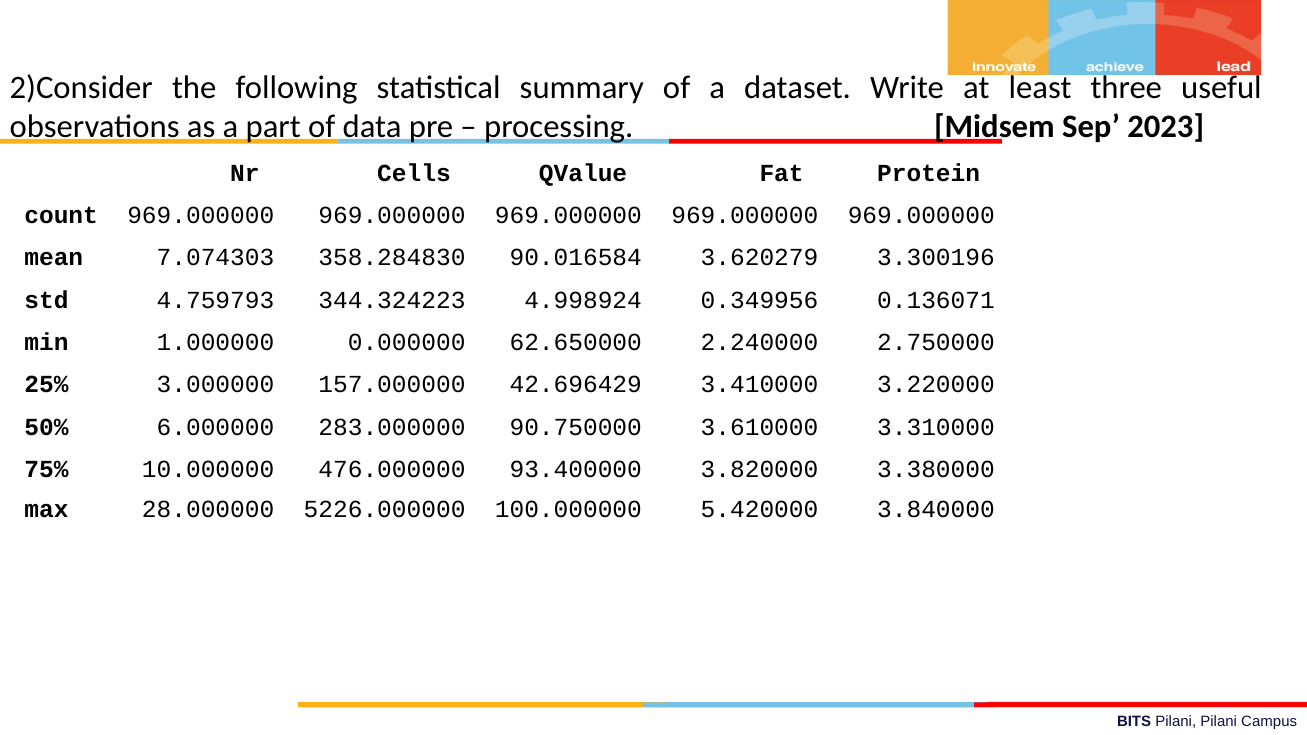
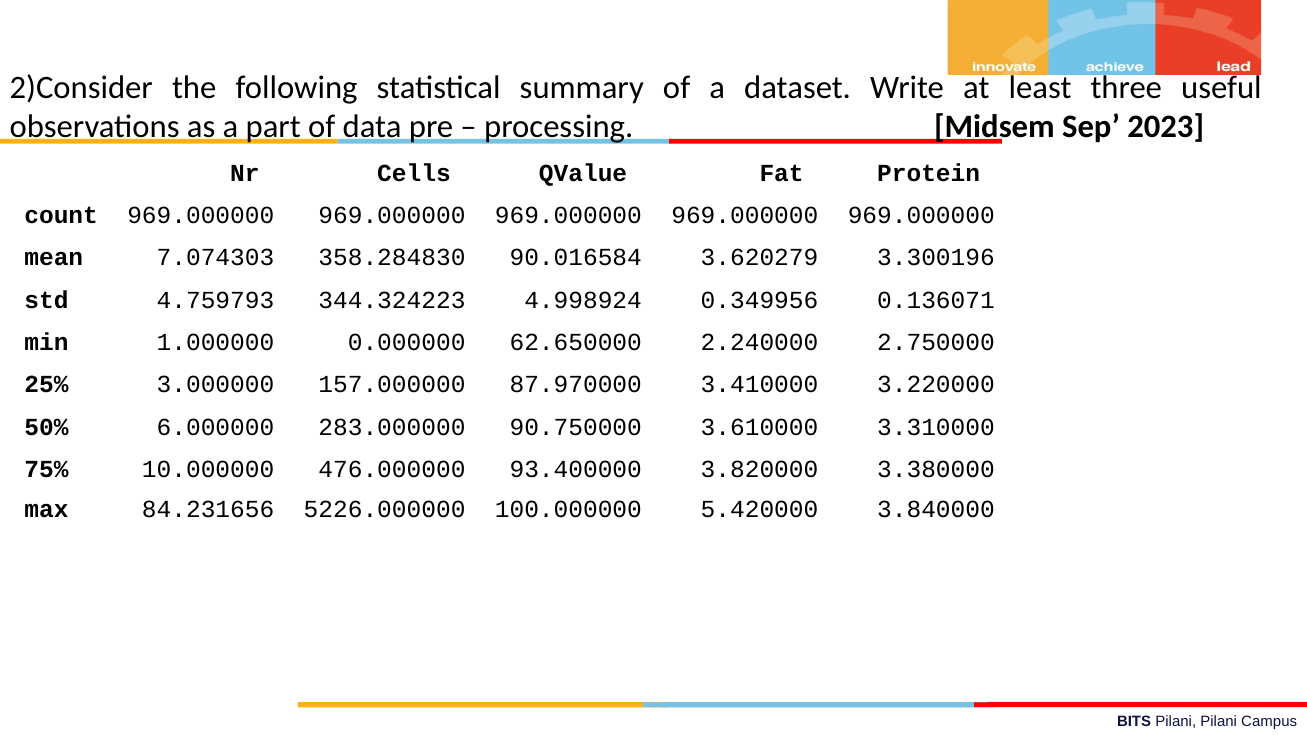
42.696429: 42.696429 -> 87.970000 (576, 385)
28.000000: 28.000000 -> 84.231656 (208, 510)
